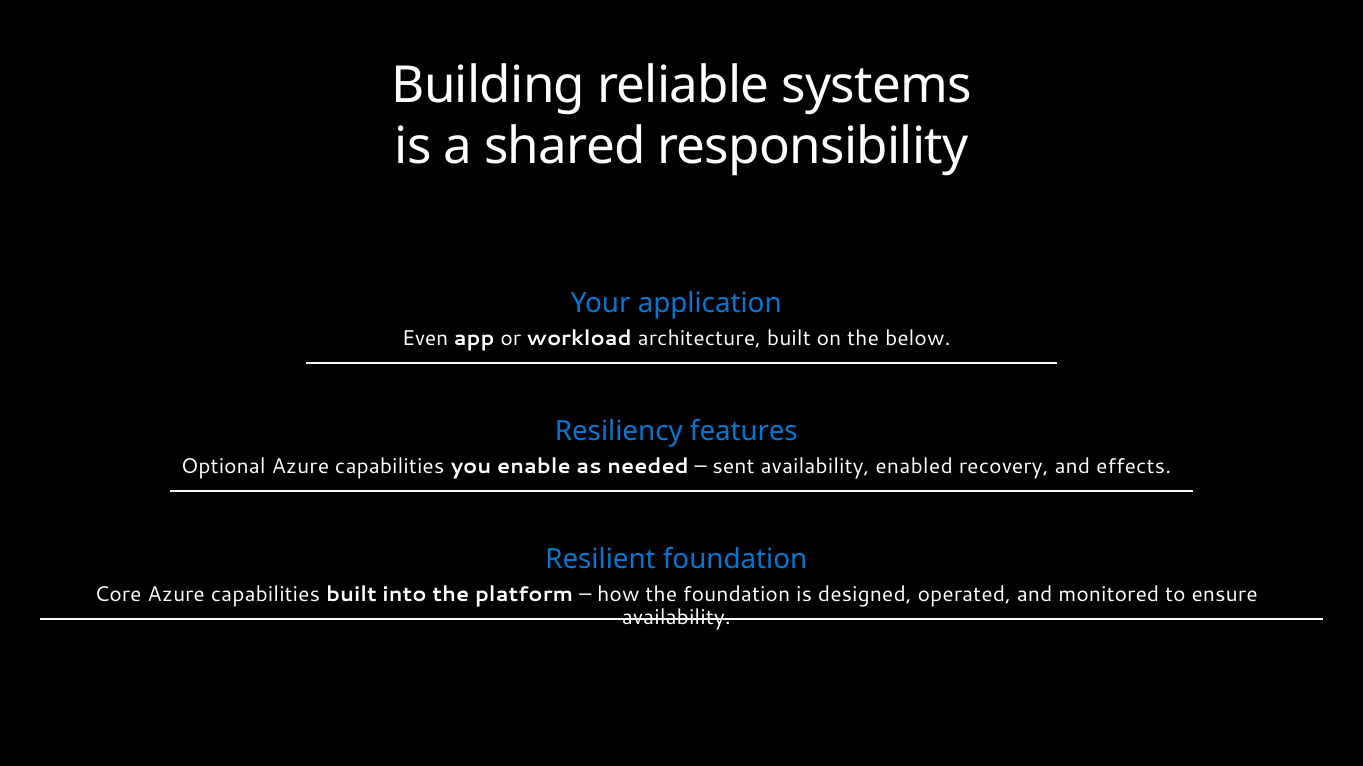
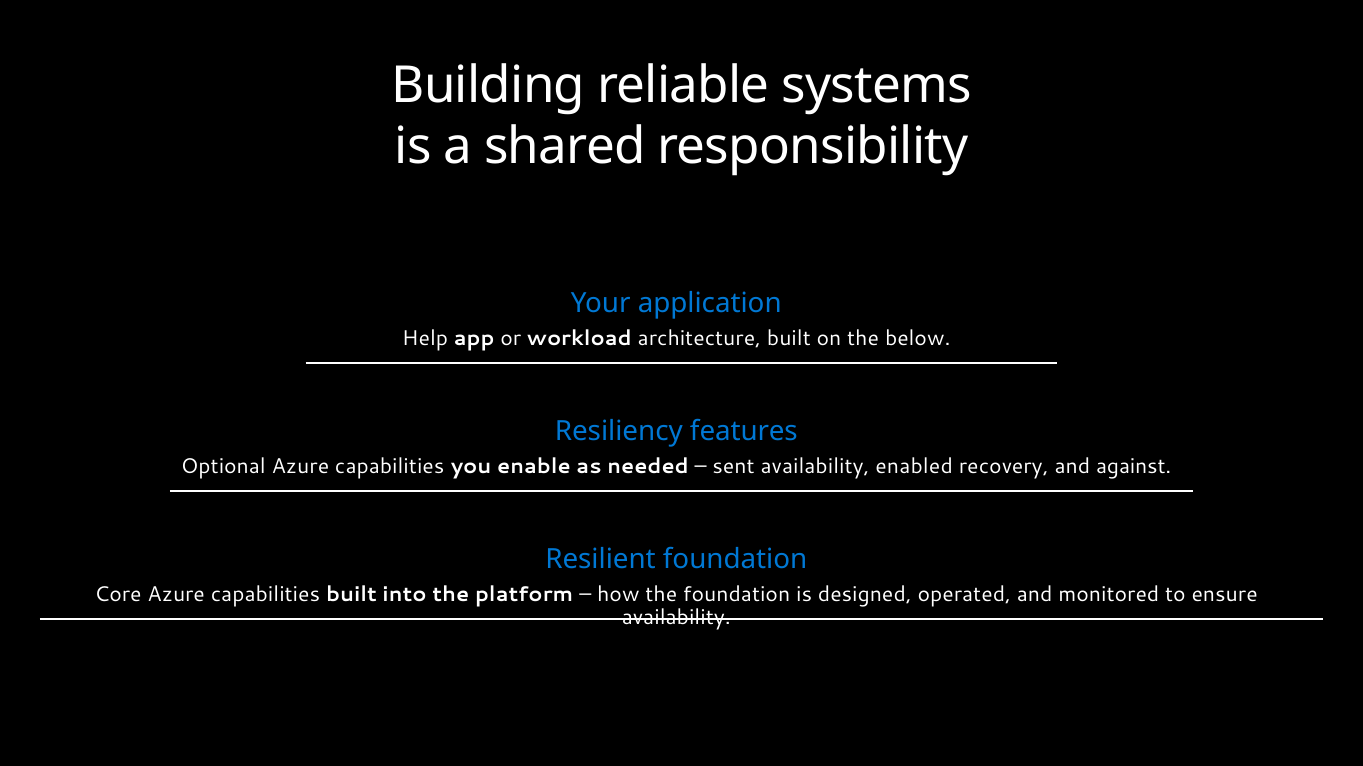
Even: Even -> Help (425, 339)
effects: effects -> against (1134, 467)
